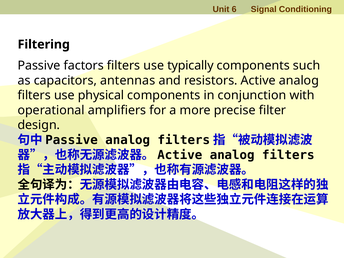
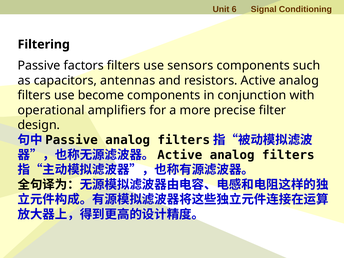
typically: typically -> sensors (190, 66)
physical: physical -> become (101, 95)
